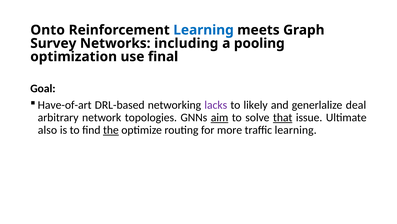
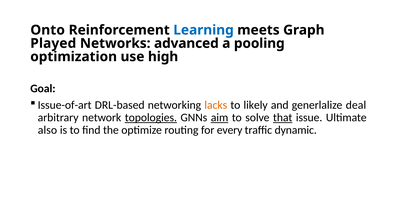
Survey: Survey -> Played (53, 43)
including: including -> advanced (186, 43)
final: final -> high (163, 56)
Have-of-art: Have-of-art -> Issue-of-art (65, 105)
lacks colour: purple -> orange (216, 105)
topologies underline: none -> present (151, 117)
the underline: present -> none (111, 130)
more: more -> every (230, 130)
traffic learning: learning -> dynamic (296, 130)
